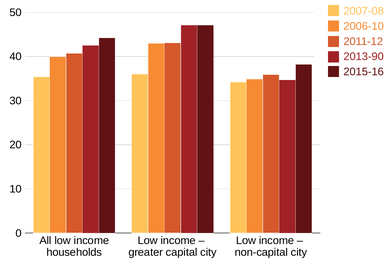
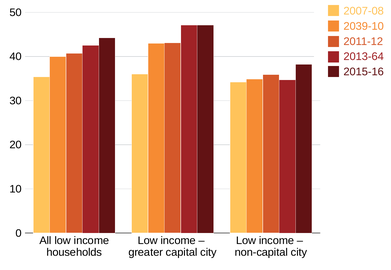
2006-10: 2006-10 -> 2039-10 (364, 26)
2013-90: 2013-90 -> 2013-64 (364, 57)
